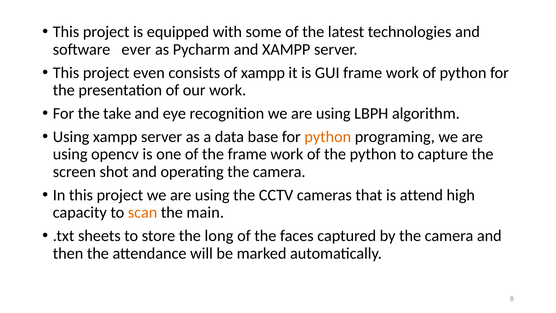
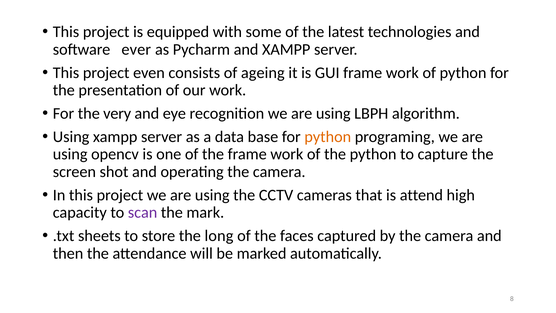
of xampp: xampp -> ageing (263, 73)
take: take -> very (117, 113)
scan colour: orange -> purple (143, 212)
main: main -> mark (205, 212)
